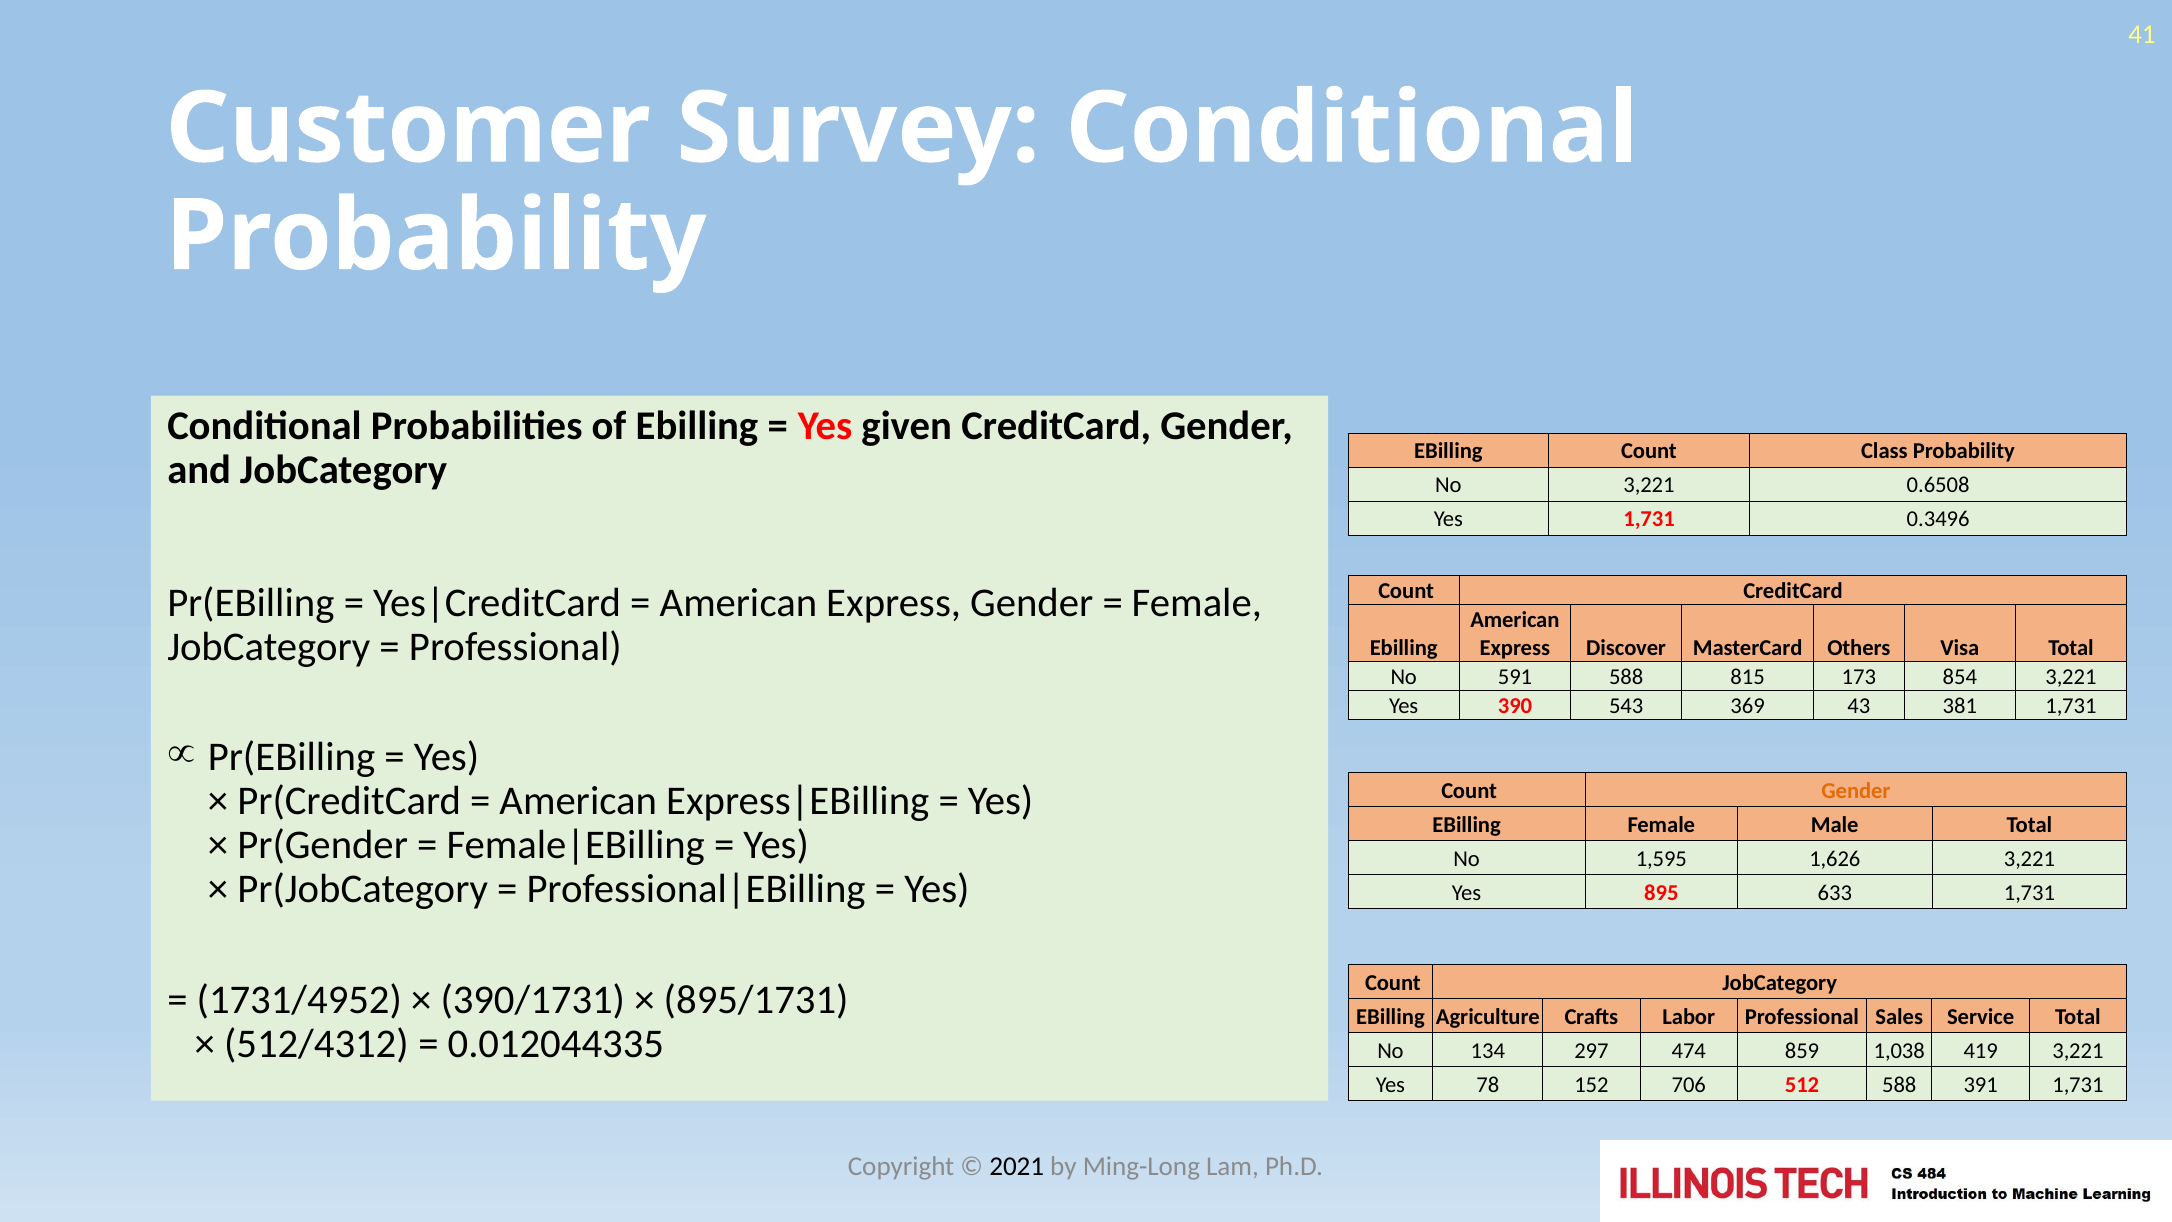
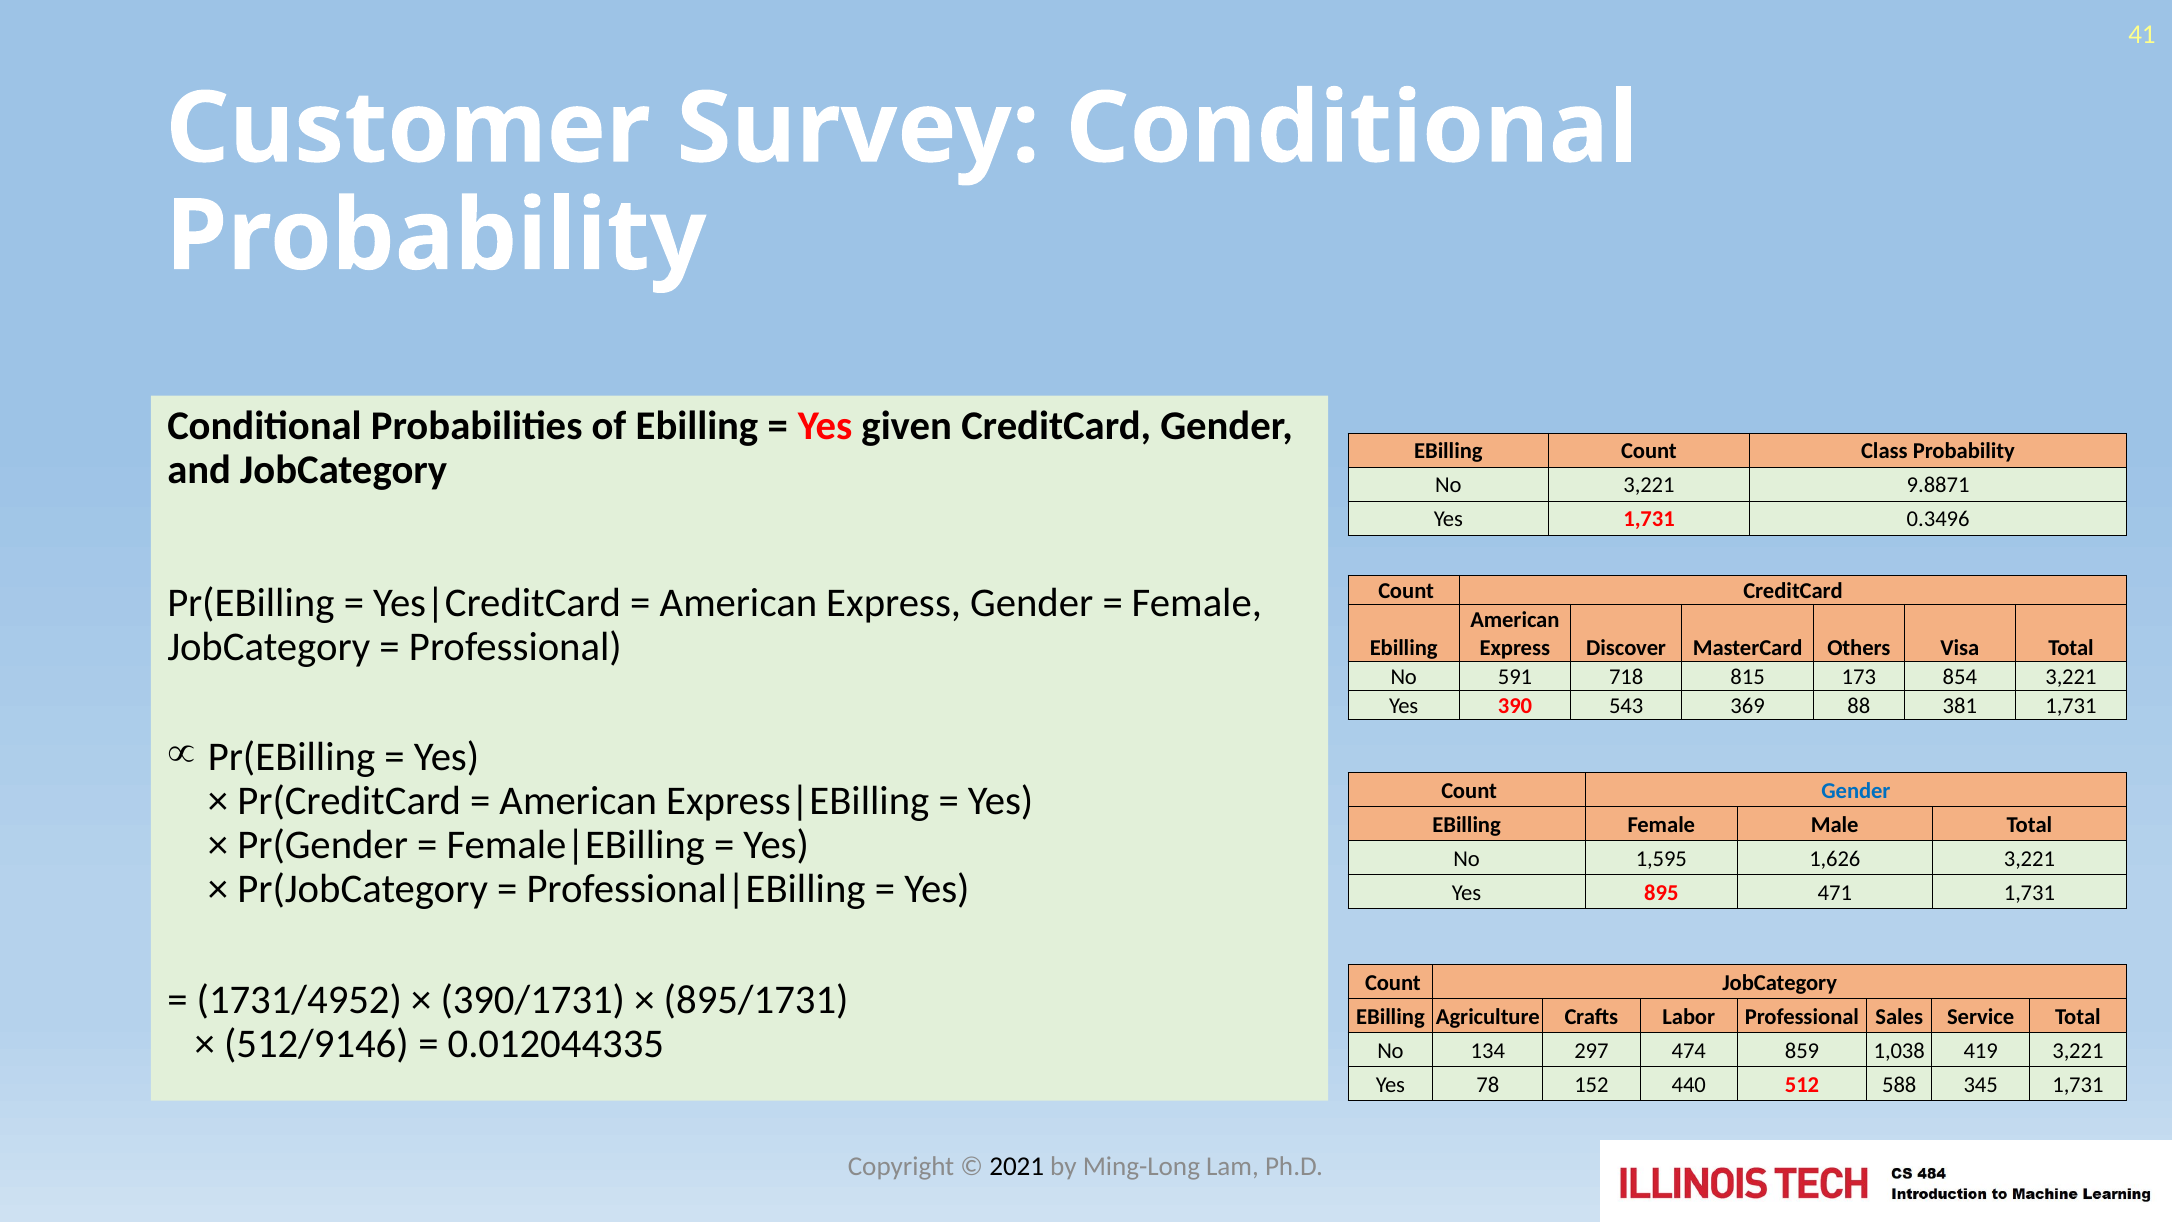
0.6508: 0.6508 -> 9.8871 (1938, 485)
591 588: 588 -> 718 (1626, 677)
43: 43 -> 88 (1859, 706)
Gender colour: orange -> blue (1856, 791)
633: 633 -> 471 (1835, 892)
512/4312: 512/4312 -> 512/9146 (316, 1044)
706: 706 -> 440 (1689, 1084)
391: 391 -> 345 (1981, 1084)
